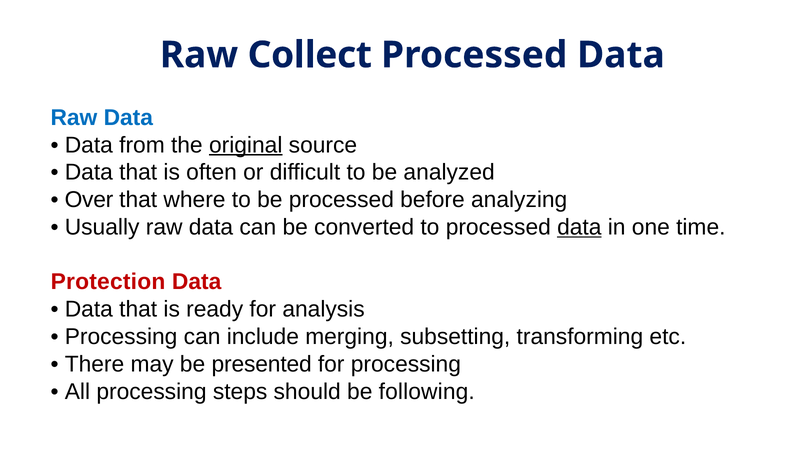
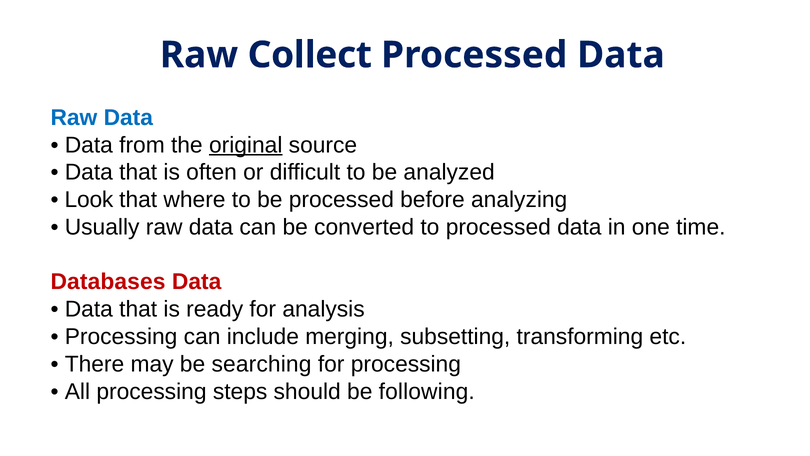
Over: Over -> Look (89, 200)
data underline: present -> none (579, 227)
Protection: Protection -> Databases (108, 282)
presented: presented -> searching (262, 364)
